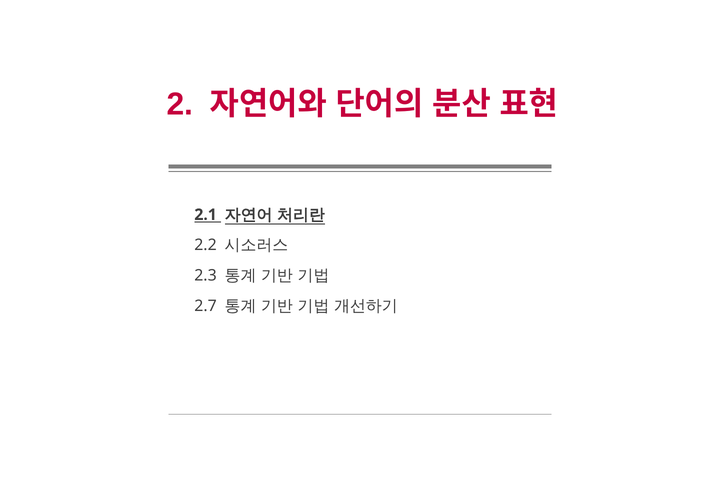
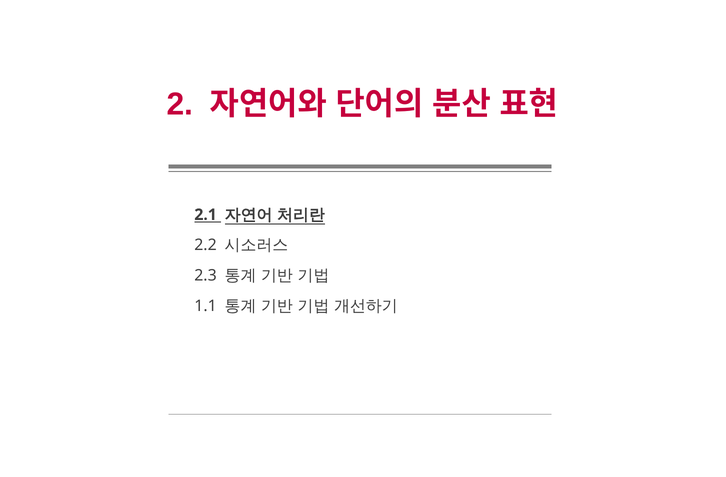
2.7: 2.7 -> 1.1 (206, 306)
